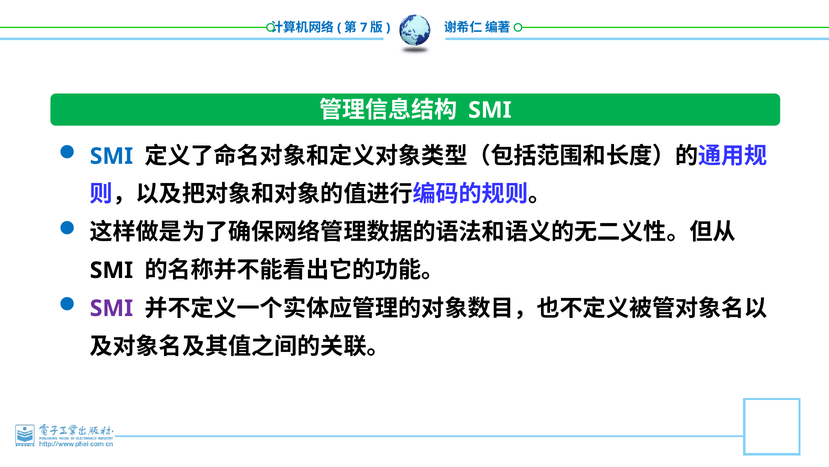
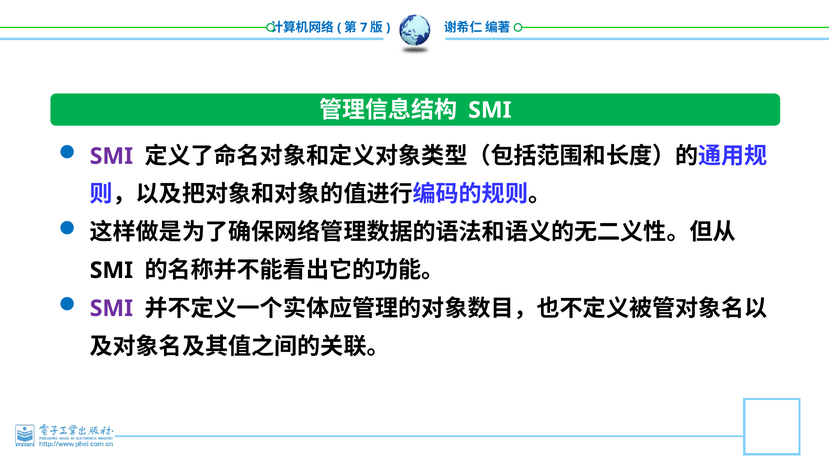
SMI colour: blue -> purple (111, 156)
